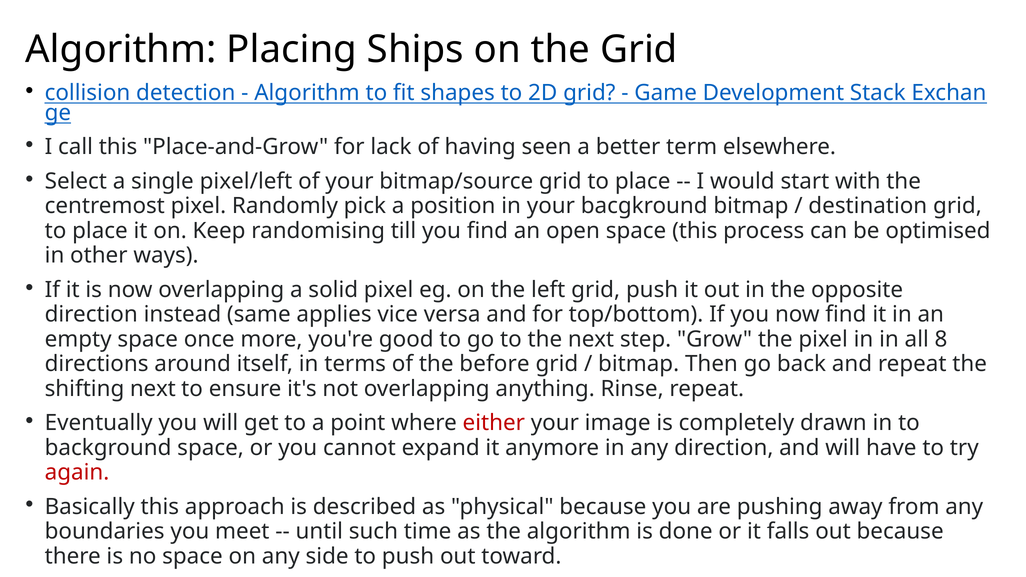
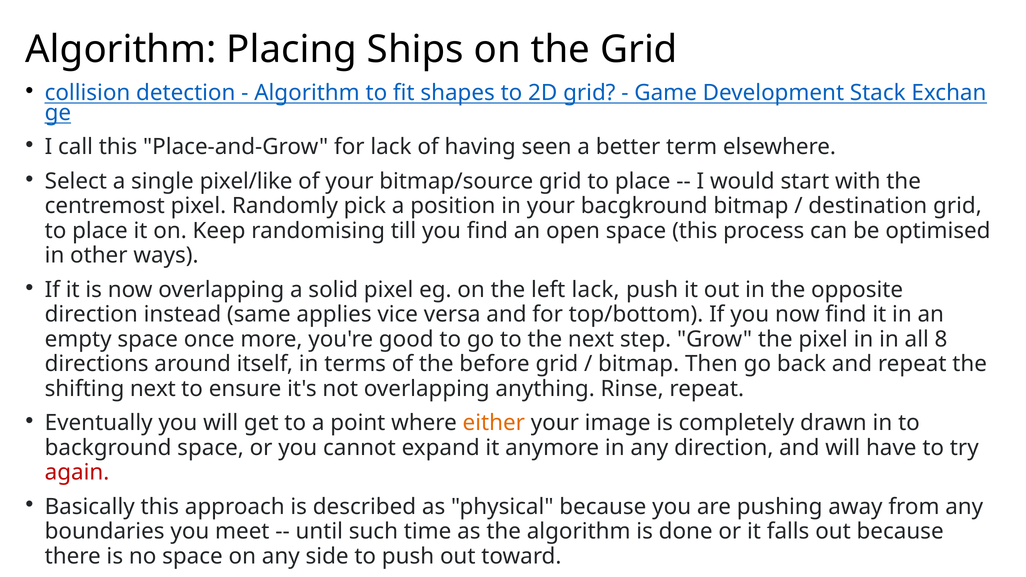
pixel/left: pixel/left -> pixel/like (246, 181)
left grid: grid -> lack (596, 290)
either colour: red -> orange (494, 423)
